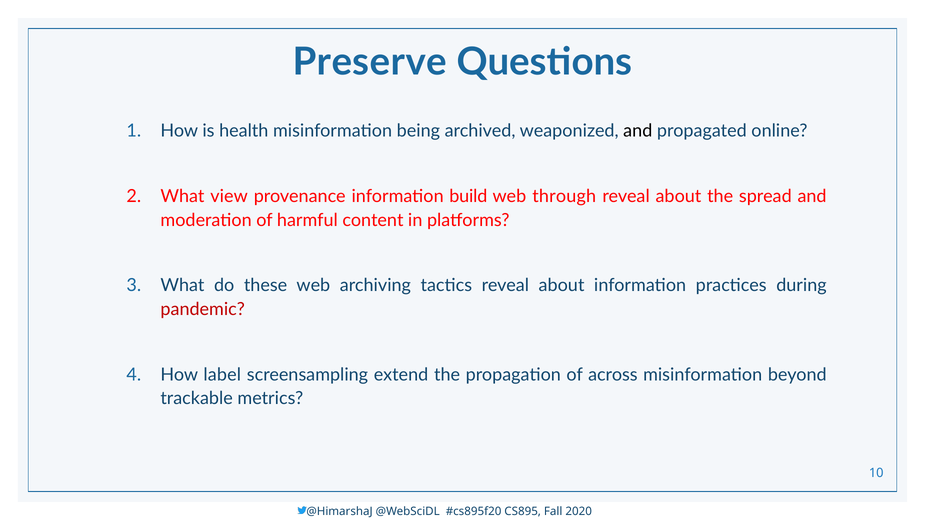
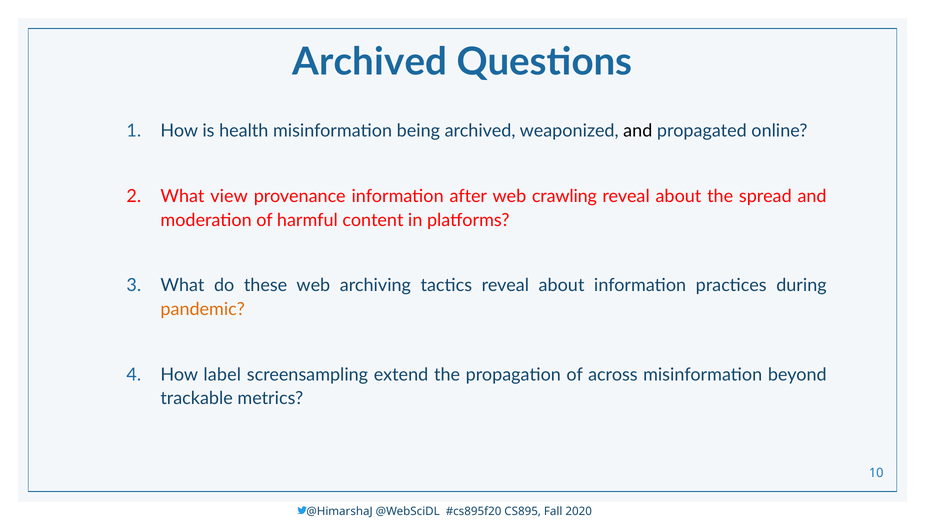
Preserve: Preserve -> Archived (370, 62)
build: build -> after (468, 196)
through: through -> crawling (564, 196)
pandemic colour: red -> orange (203, 309)
